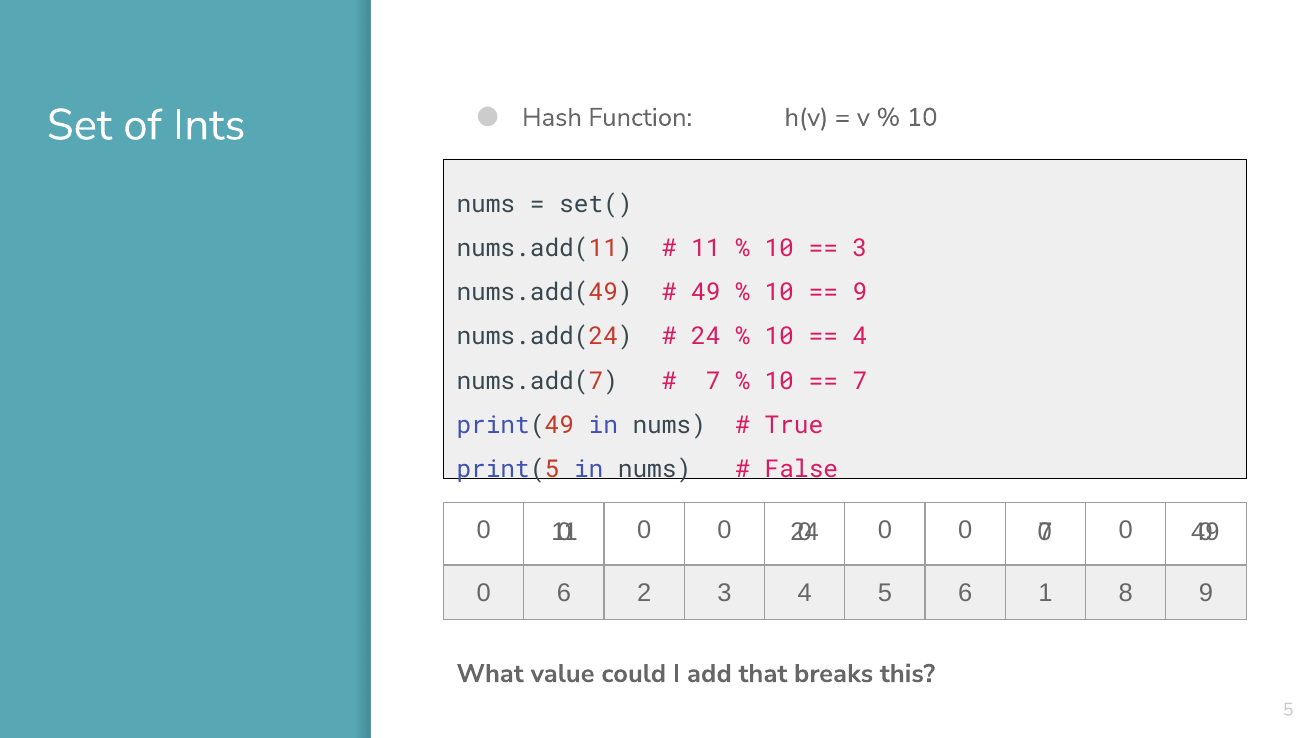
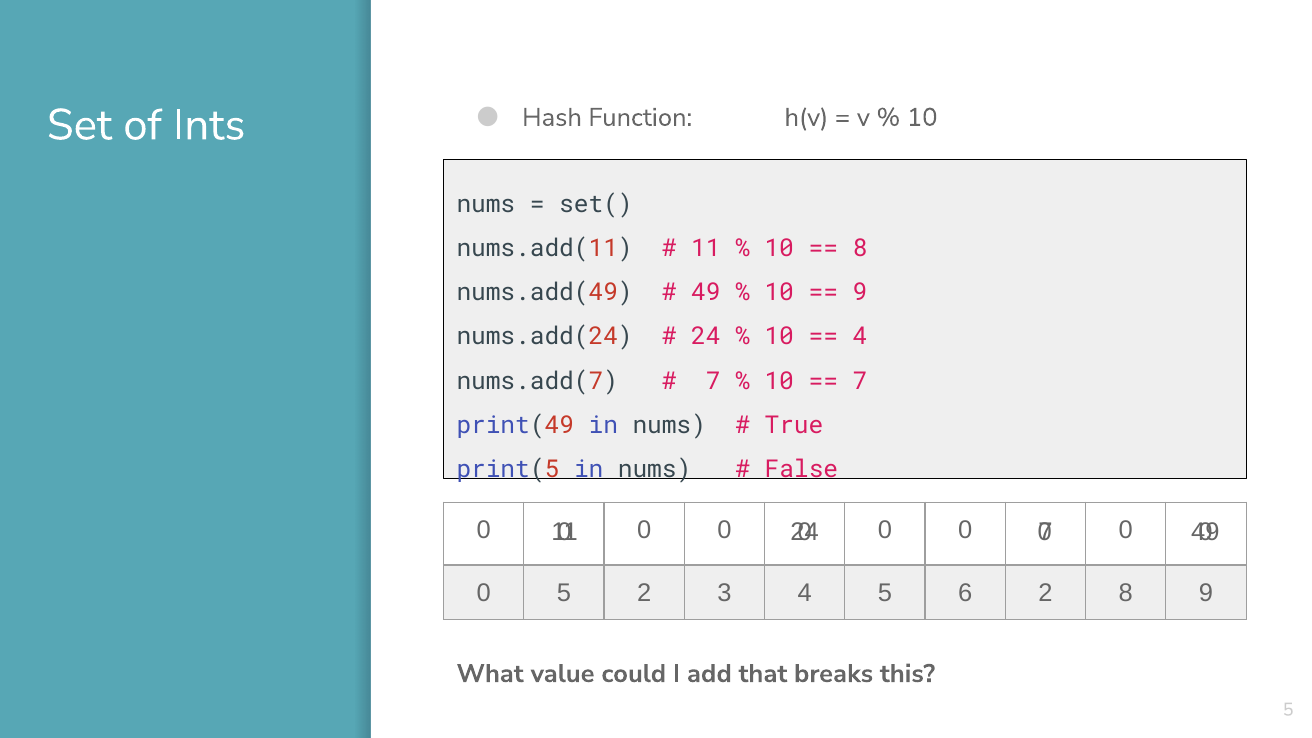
3: 3 -> 8 (860, 248)
0 6: 6 -> 5 (564, 593)
6 1: 1 -> 2 (1045, 593)
